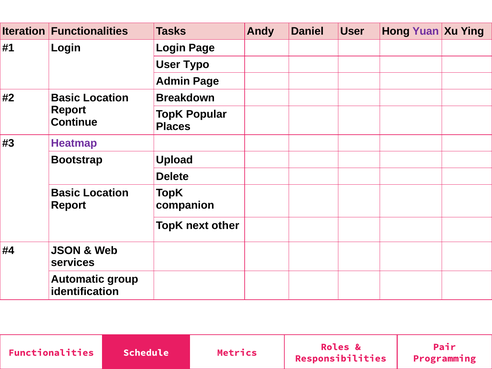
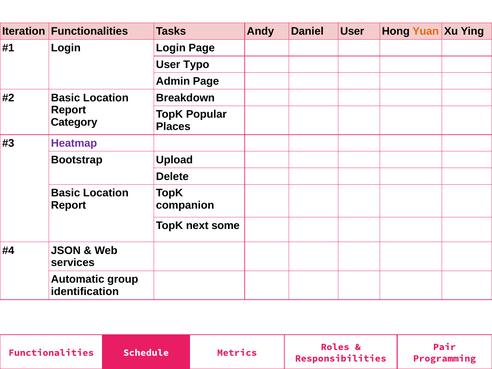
Yuan colour: purple -> orange (426, 31)
Continue: Continue -> Category (74, 122)
other: other -> some (226, 226)
